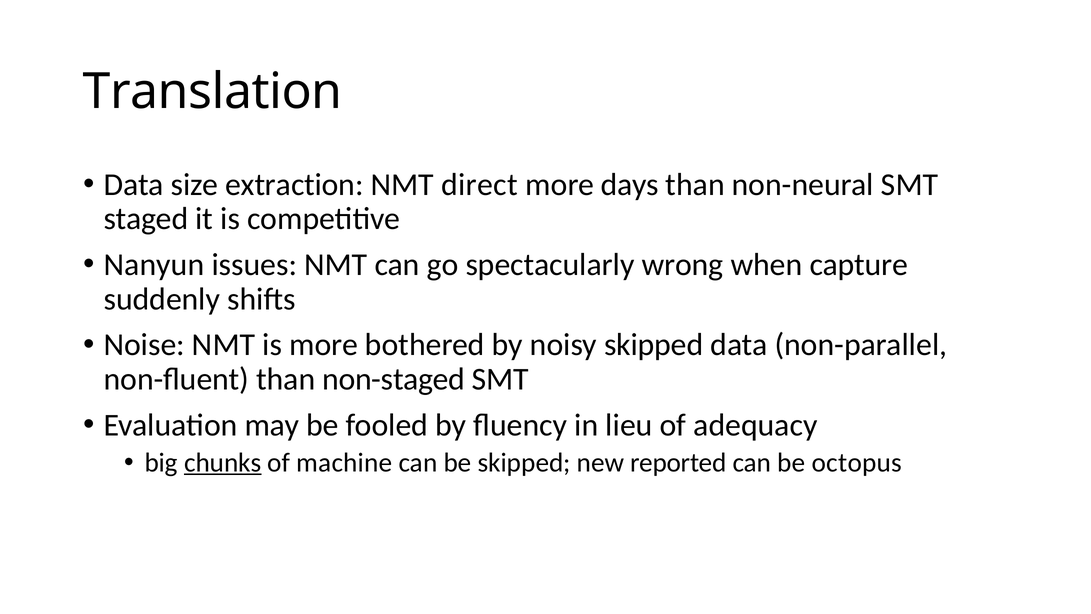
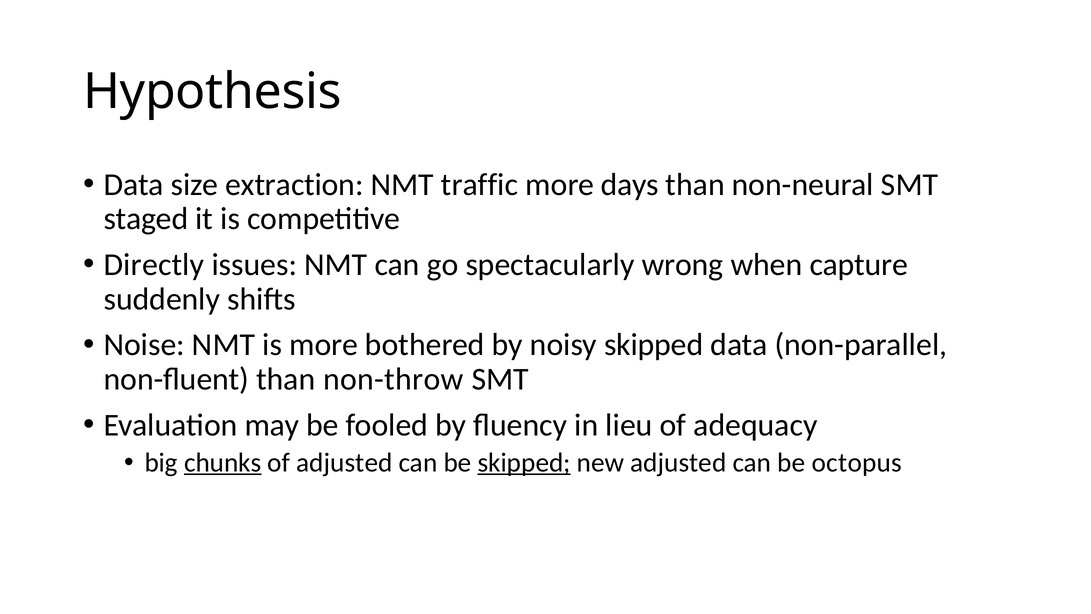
Translation: Translation -> Hypothesis (212, 92)
direct: direct -> traffic (480, 184)
Nanyun: Nanyun -> Directly (154, 265)
non-staged: non-staged -> non-throw (393, 379)
of machine: machine -> adjusted (344, 462)
skipped underline: none -> present (524, 462)
new reported: reported -> adjusted (678, 462)
